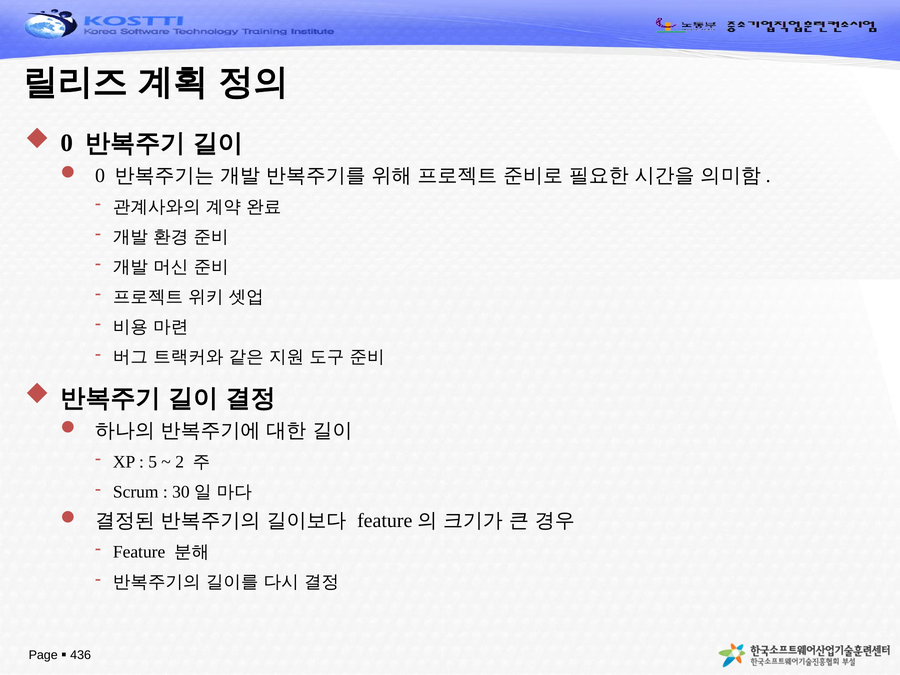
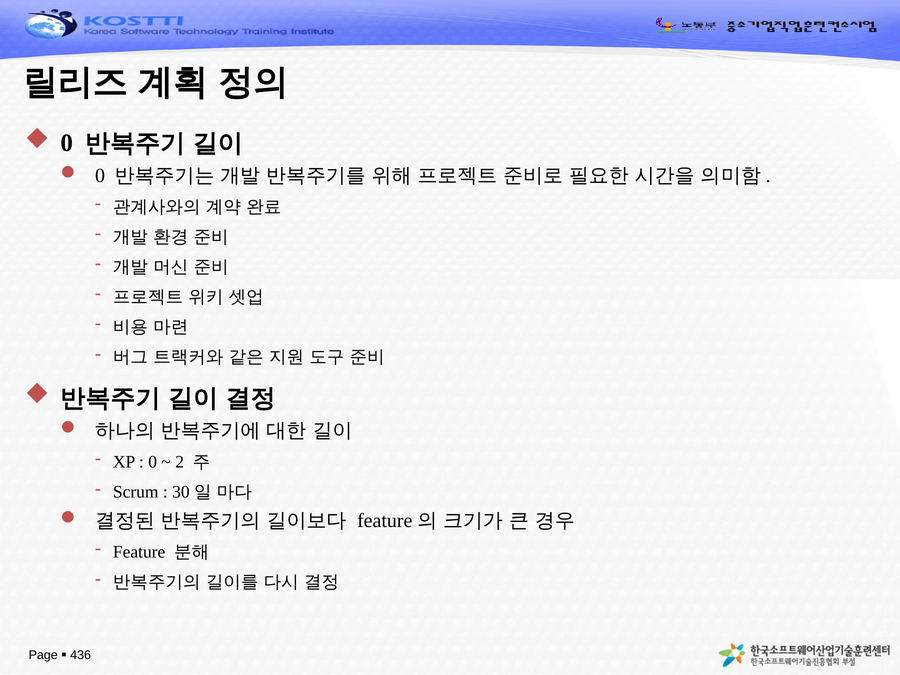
5: 5 -> 0 (153, 462)
